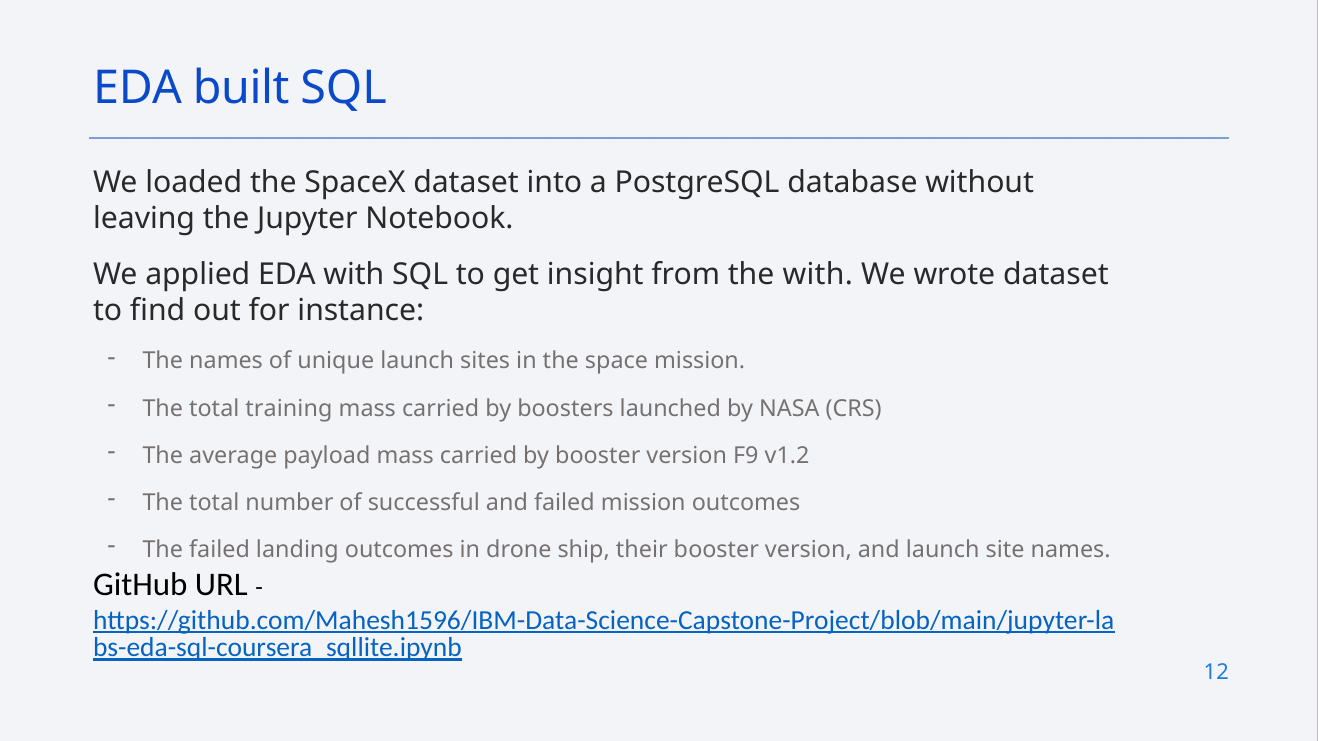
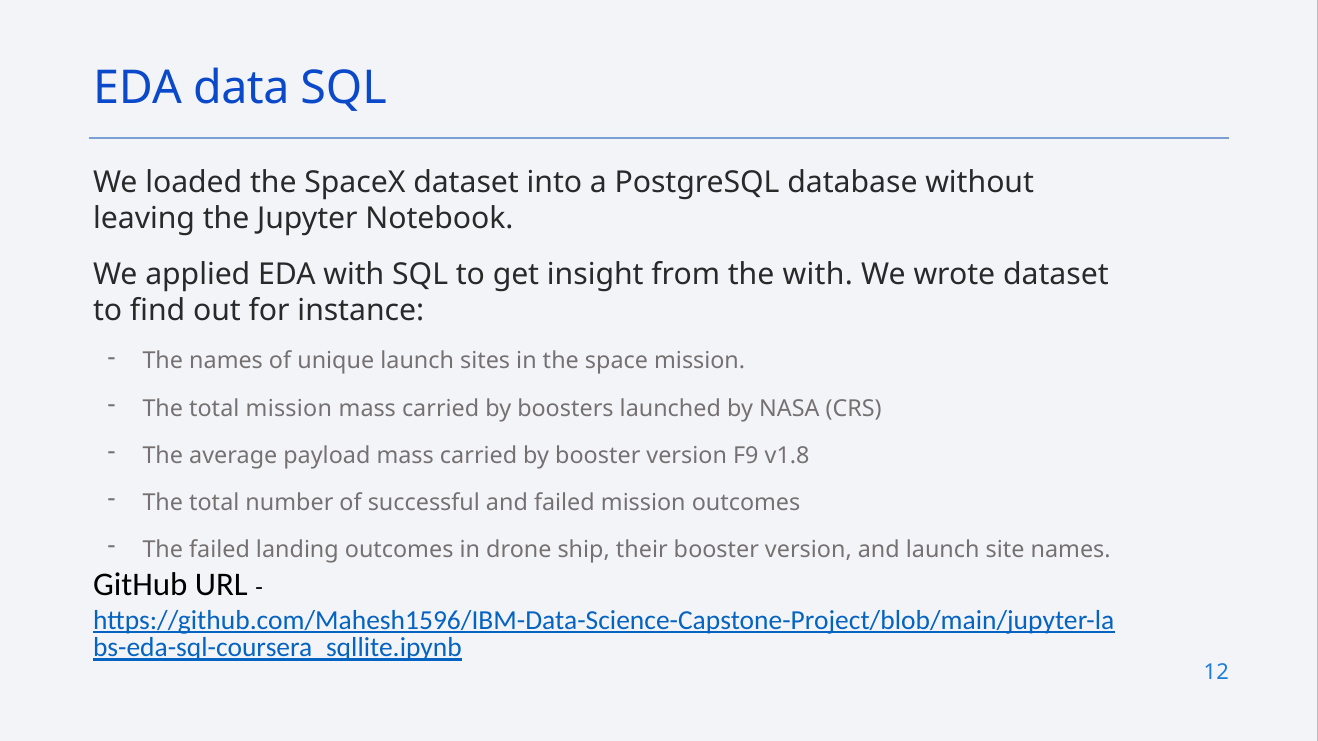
built: built -> data (241, 88)
total training: training -> mission (289, 409)
v1.2: v1.2 -> v1.8 (787, 456)
